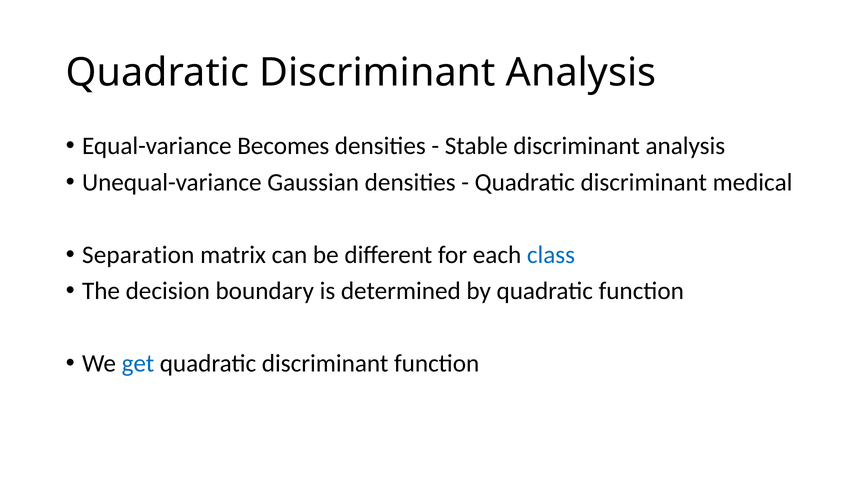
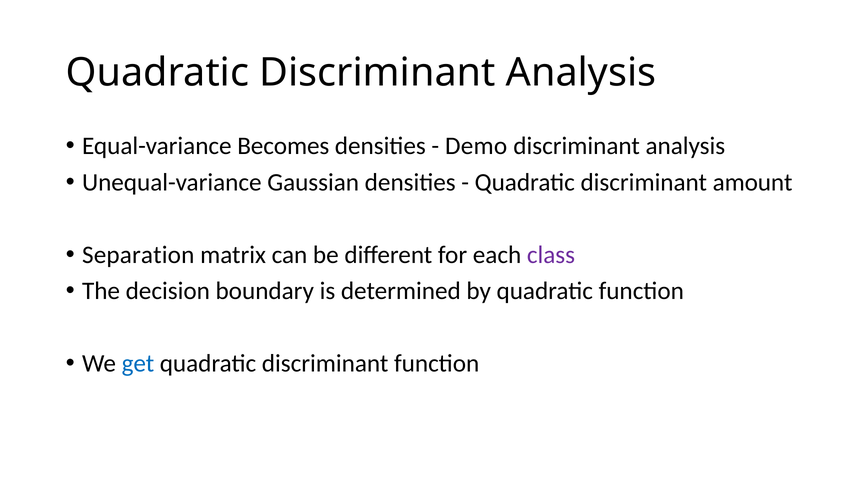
Stable: Stable -> Demo (476, 146)
medical: medical -> amount (753, 182)
class colour: blue -> purple (551, 255)
